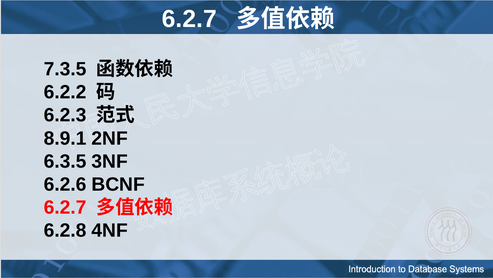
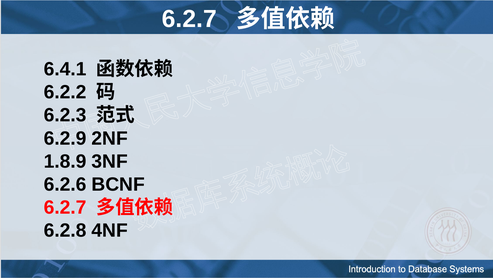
7.3.5: 7.3.5 -> 6.4.1 (65, 69)
8.9.1: 8.9.1 -> 6.2.9 (65, 138)
6.3.5: 6.3.5 -> 1.8.9 (65, 161)
